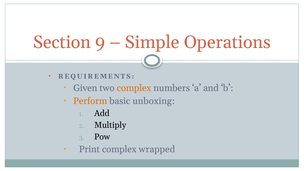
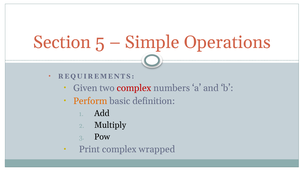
9: 9 -> 5 (100, 42)
complex colour: orange -> red (134, 88)
unboxing: unboxing -> definition (154, 101)
